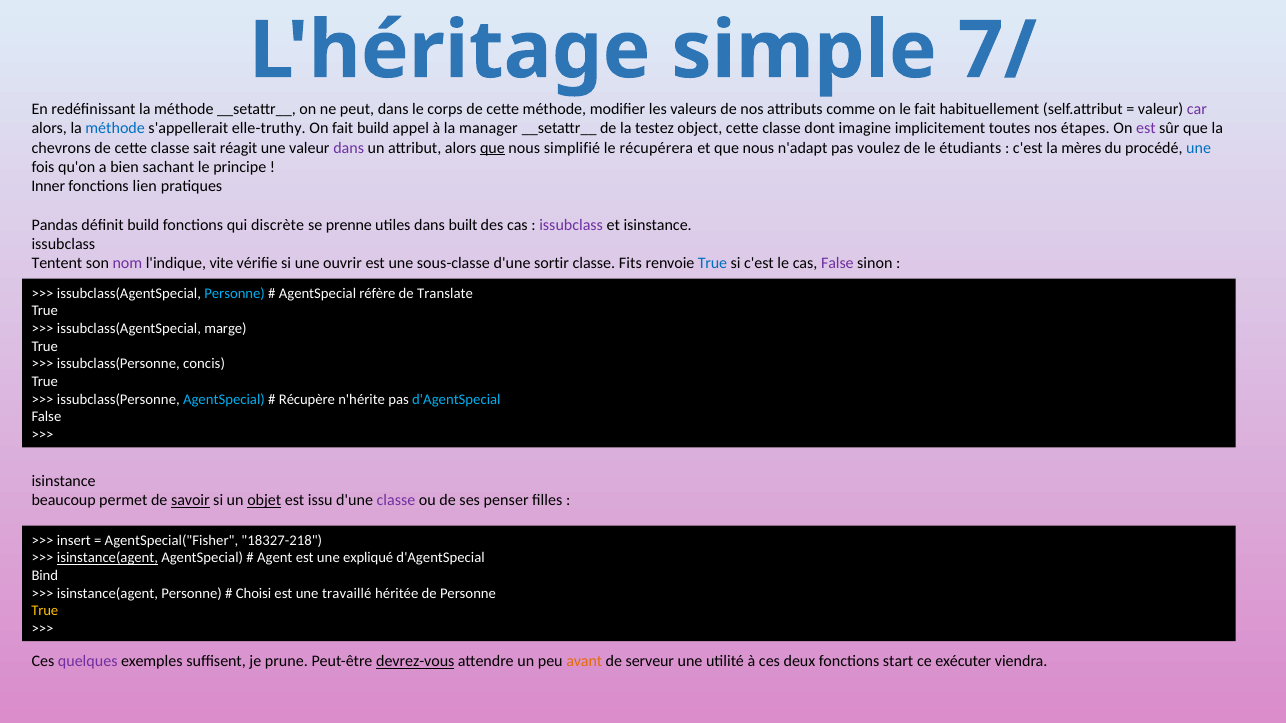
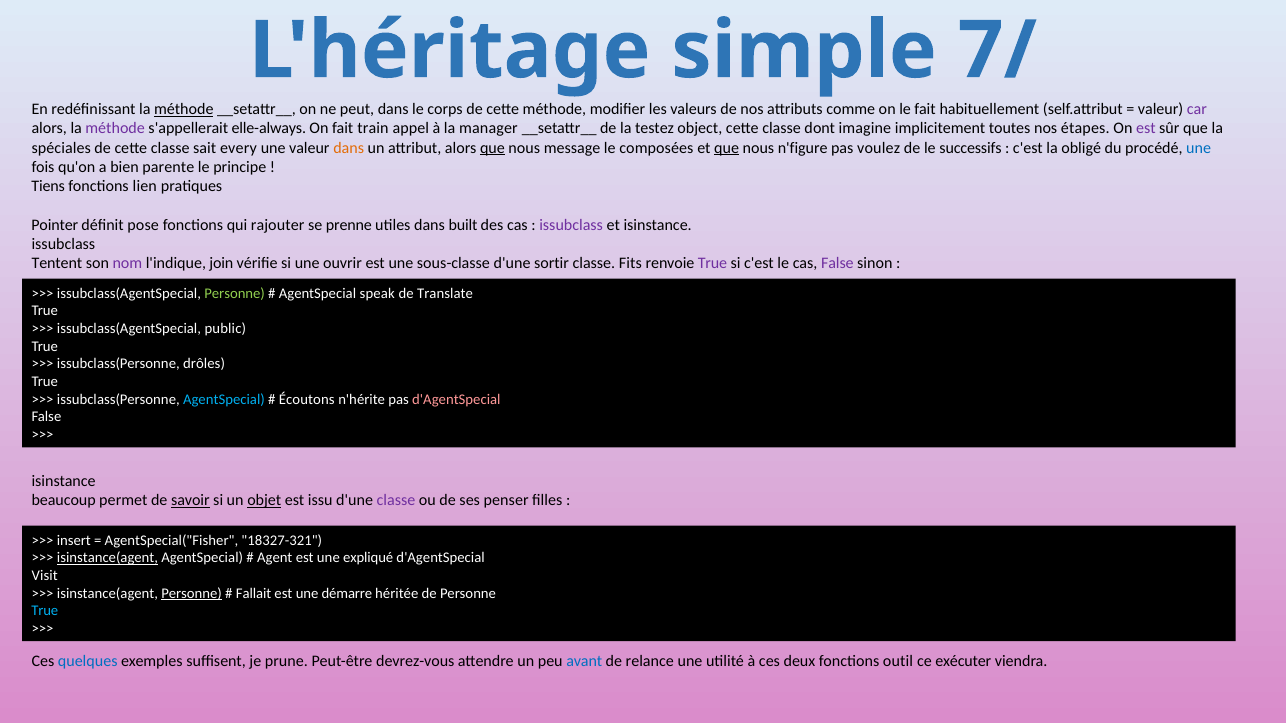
méthode underline: none -> present (184, 109)
méthode colour: blue -> purple (115, 129)
elle-truthy: elle-truthy -> elle-always (269, 129)
fait build: build -> train (373, 129)
chevrons: chevrons -> spéciales (61, 148)
réagit: réagit -> every (238, 148)
dans colour: purple -> orange (349, 148)
simplifié: simplifié -> message (572, 148)
récupérera: récupérera -> composées (656, 148)
que underline: none -> present (727, 148)
n'adapt: n'adapt -> n'figure (803, 148)
étudiants: étudiants -> successifs (971, 148)
mères: mères -> obligé (1081, 148)
sachant: sachant -> parente (168, 167)
Inner: Inner -> Tiens (48, 186)
Pandas: Pandas -> Pointer (55, 225)
définit build: build -> pose (143, 225)
discrète: discrète -> rajouter (278, 225)
vite: vite -> join (221, 264)
True colour: blue -> purple (713, 264)
Personne colour: light blue -> light green (235, 293)
réfère: réfère -> speak (377, 293)
marge: marge -> public (225, 329)
concis: concis -> drôles (204, 364)
Récupère: Récupère -> Écoutons (307, 400)
d'AgentSpecial colour: light blue -> pink (456, 400)
18327-218: 18327-218 -> 18327-321 (282, 541)
Bind: Bind -> Visit (45, 576)
Personne underline: none -> present (192, 594)
Choisi: Choisi -> Fallait (254, 594)
travaillé: travaillé -> démarre (347, 594)
True colour: yellow -> light blue (45, 611)
quelques colour: purple -> blue (88, 662)
devrez-vous underline: present -> none (415, 662)
avant colour: orange -> blue (584, 662)
serveur: serveur -> relance (650, 662)
start: start -> outil (898, 662)
